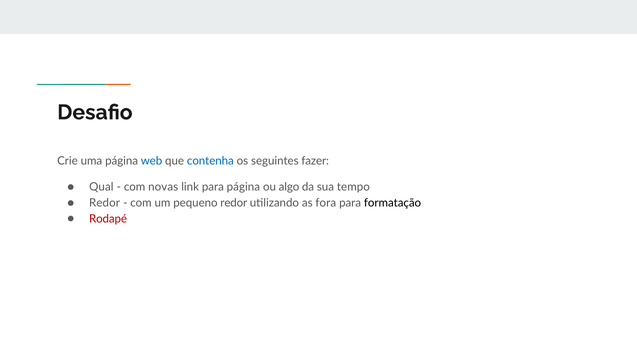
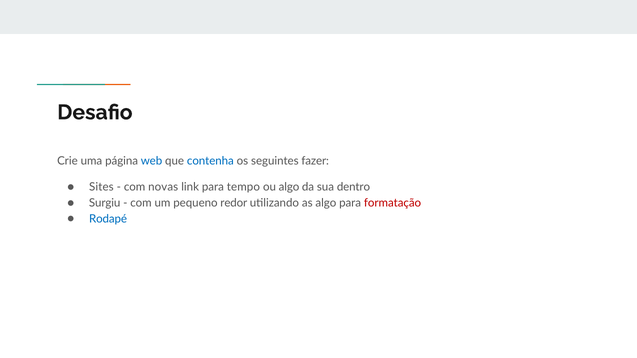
Qual: Qual -> Sites (101, 187)
para página: página -> tempo (243, 187)
tempo: tempo -> dentro (353, 187)
Redor: Redor -> Surgiu (105, 203)
as fora: fora -> algo (326, 203)
formatação colour: black -> red (393, 203)
Rodapé colour: red -> blue (108, 219)
